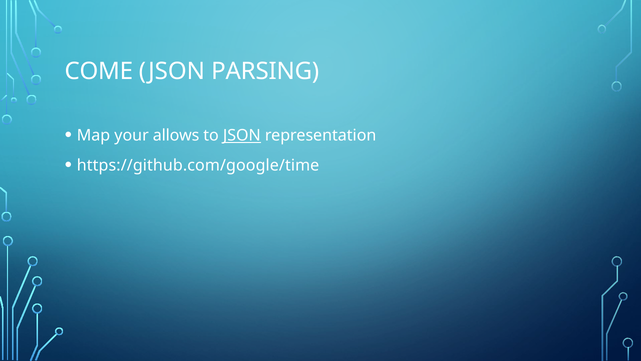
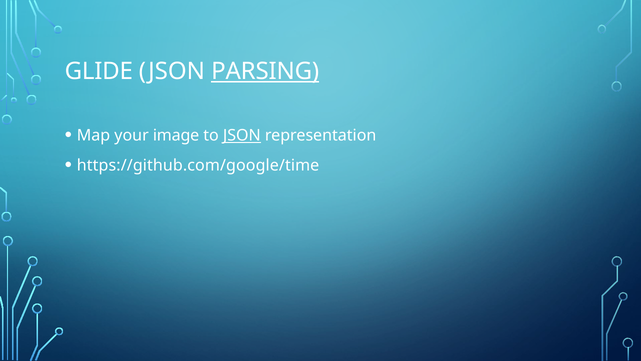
COME: COME -> GLIDE (99, 71)
PARSING underline: none -> present (265, 71)
allows: allows -> image (176, 135)
